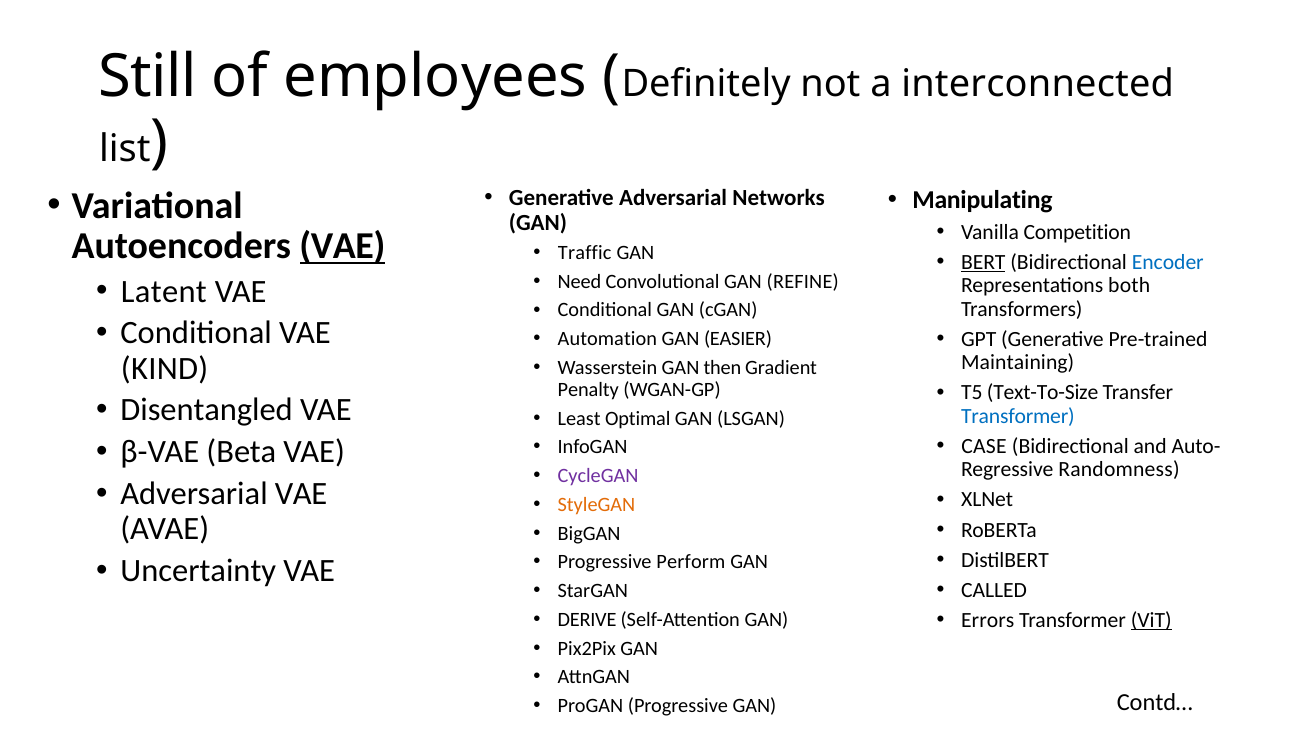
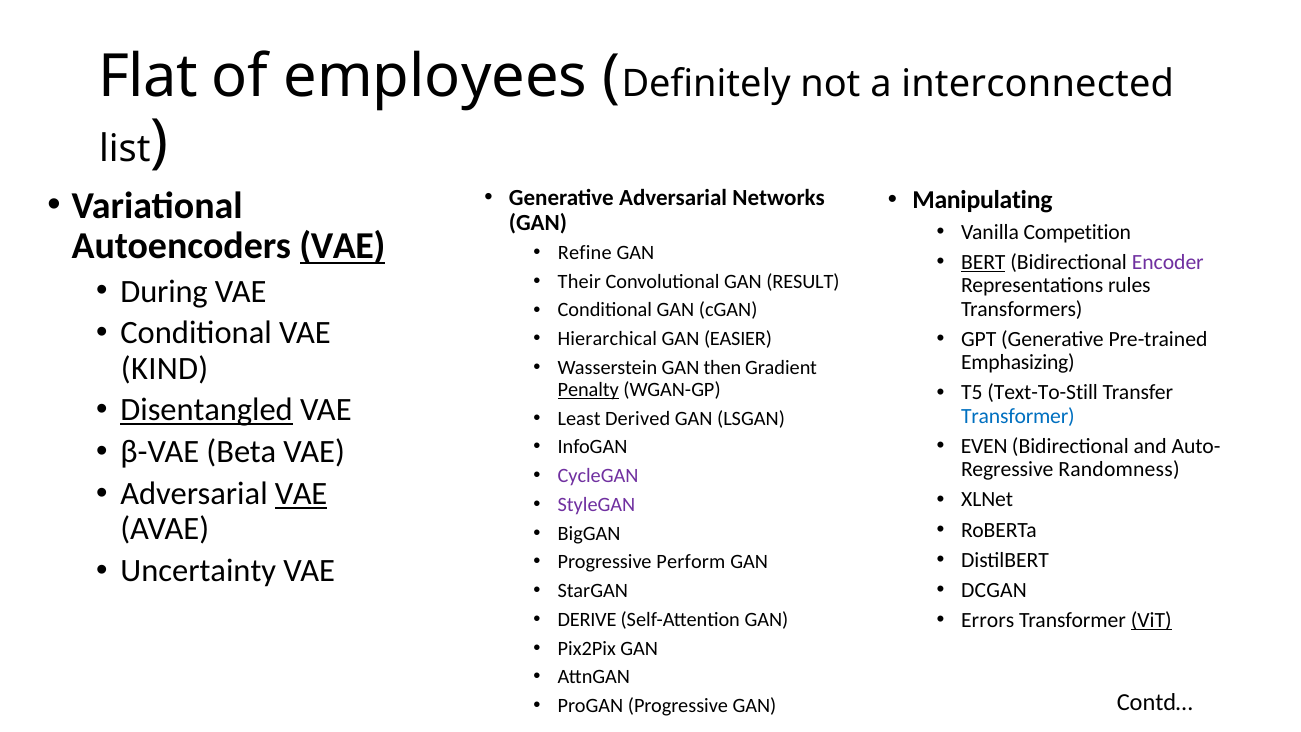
Still: Still -> Flat (148, 77)
Traffic: Traffic -> Refine (585, 253)
Encoder colour: blue -> purple (1168, 262)
Need: Need -> Their (579, 281)
REFINE: REFINE -> RESULT (803, 281)
Latent: Latent -> During (164, 291)
both: both -> rules (1129, 285)
Automation: Automation -> Hierarchical (607, 339)
Maintaining: Maintaining -> Emphasizing (1018, 362)
Penalty underline: none -> present (588, 390)
Text-To-Size: Text-To-Size -> Text-To-Still (1043, 393)
Disentangled underline: none -> present (207, 410)
Optimal: Optimal -> Derived (638, 418)
CASE: CASE -> EVEN (984, 446)
VAE underline: none -> present (301, 494)
StyleGAN colour: orange -> purple (596, 504)
CALLED: CALLED -> DCGAN (994, 590)
